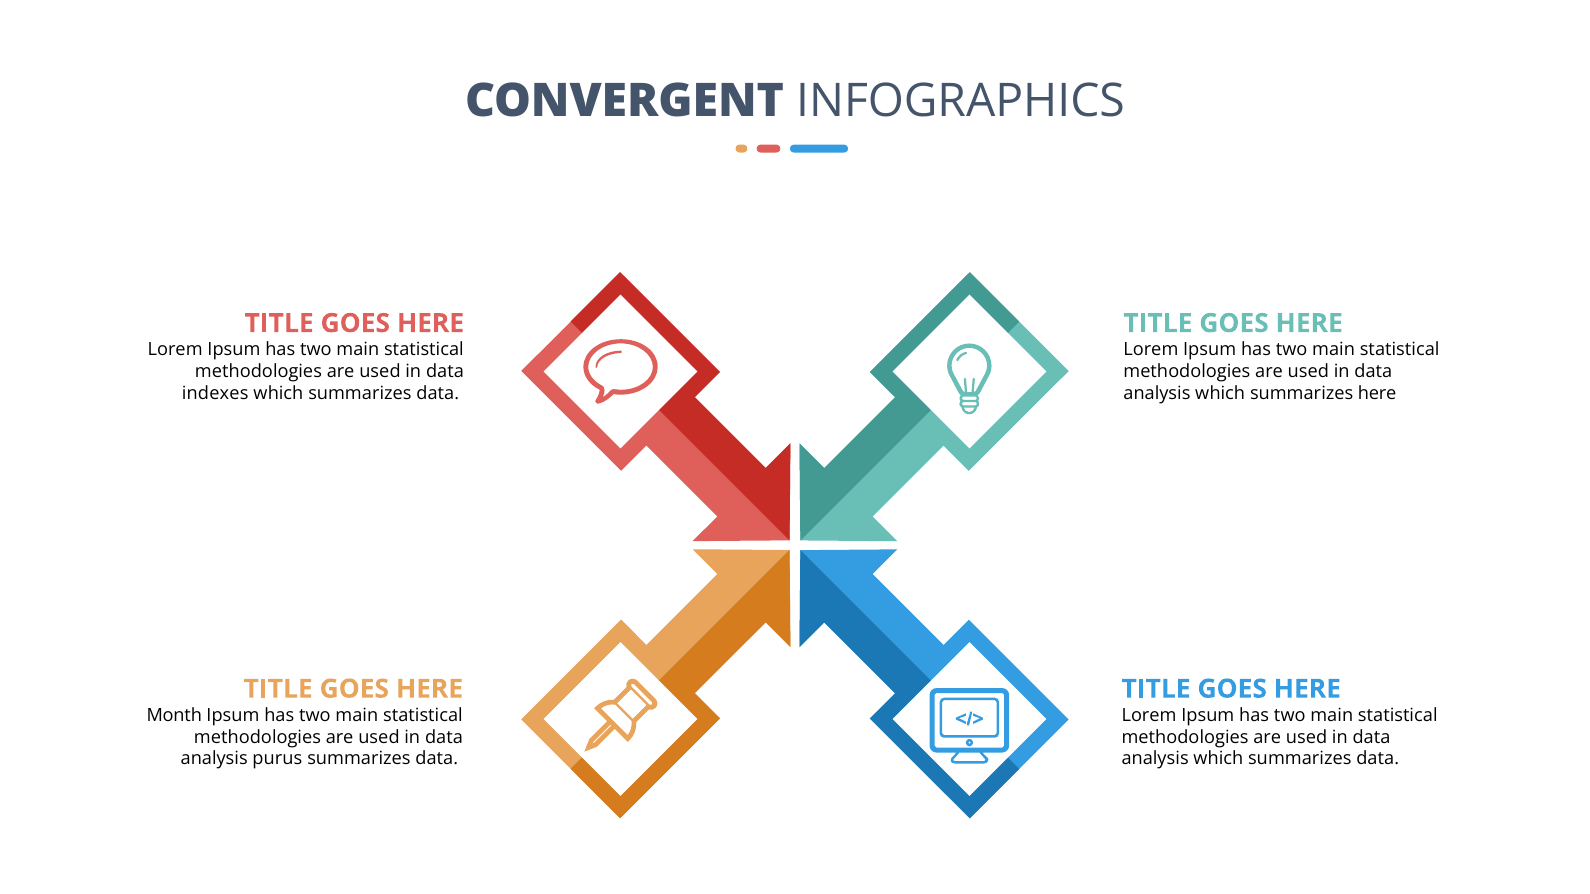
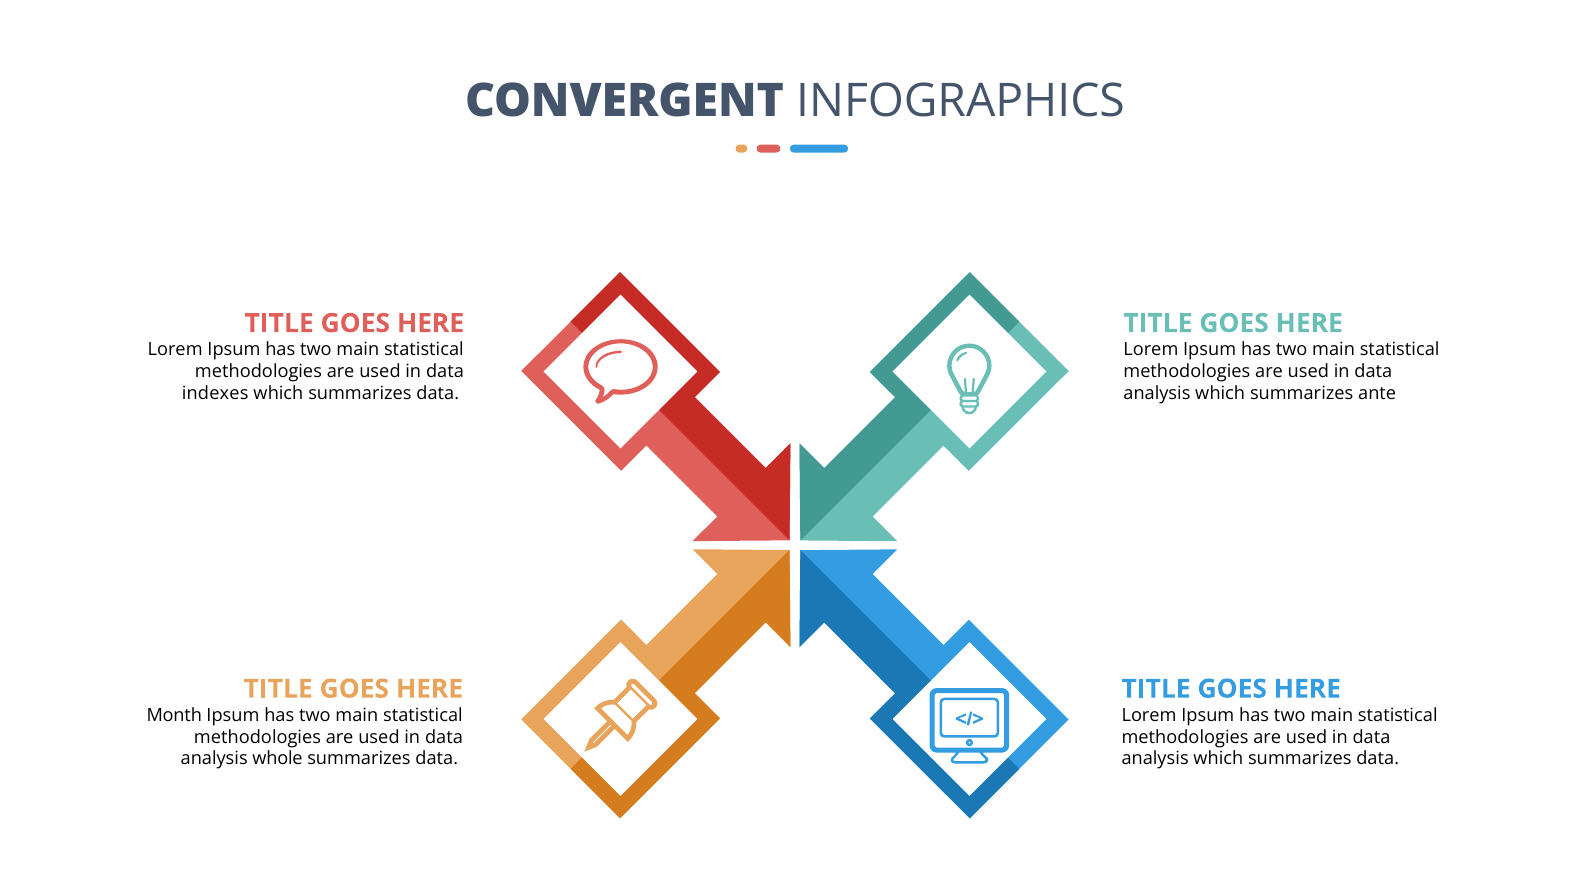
summarizes here: here -> ante (1377, 393)
purus: purus -> whole (278, 759)
